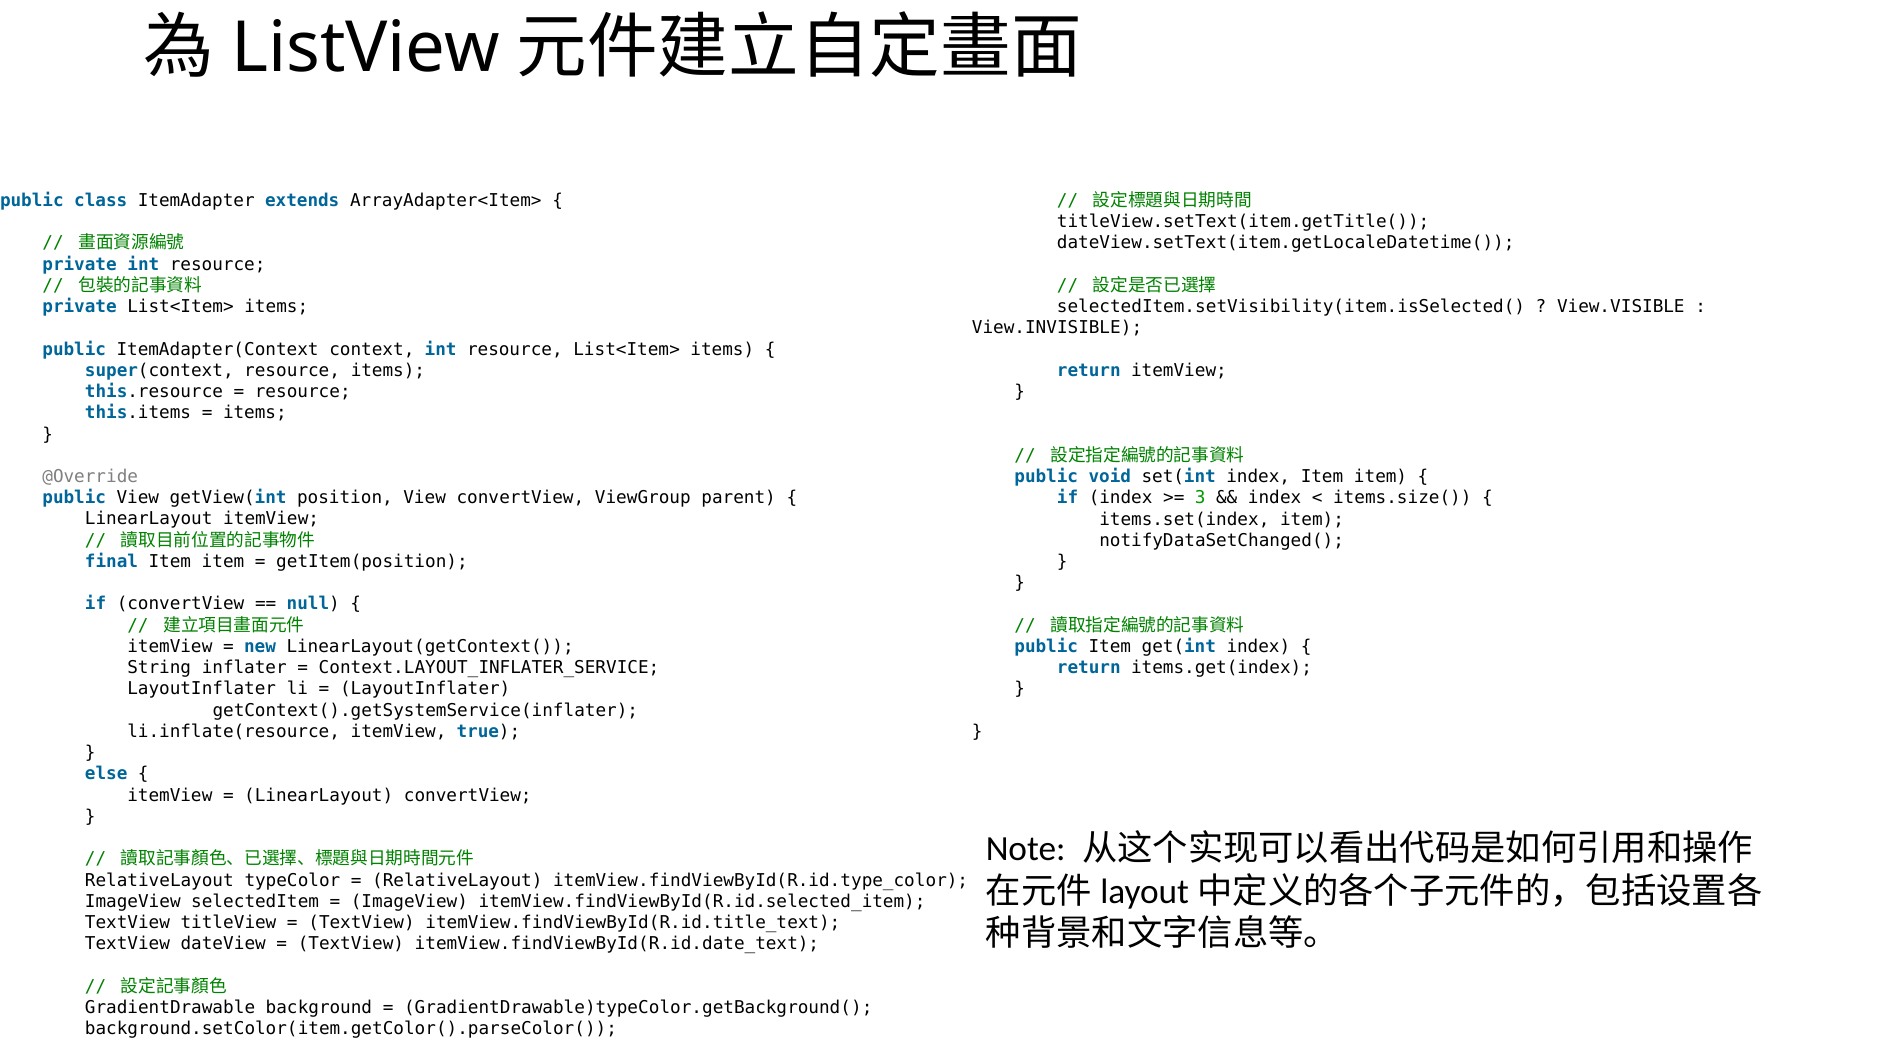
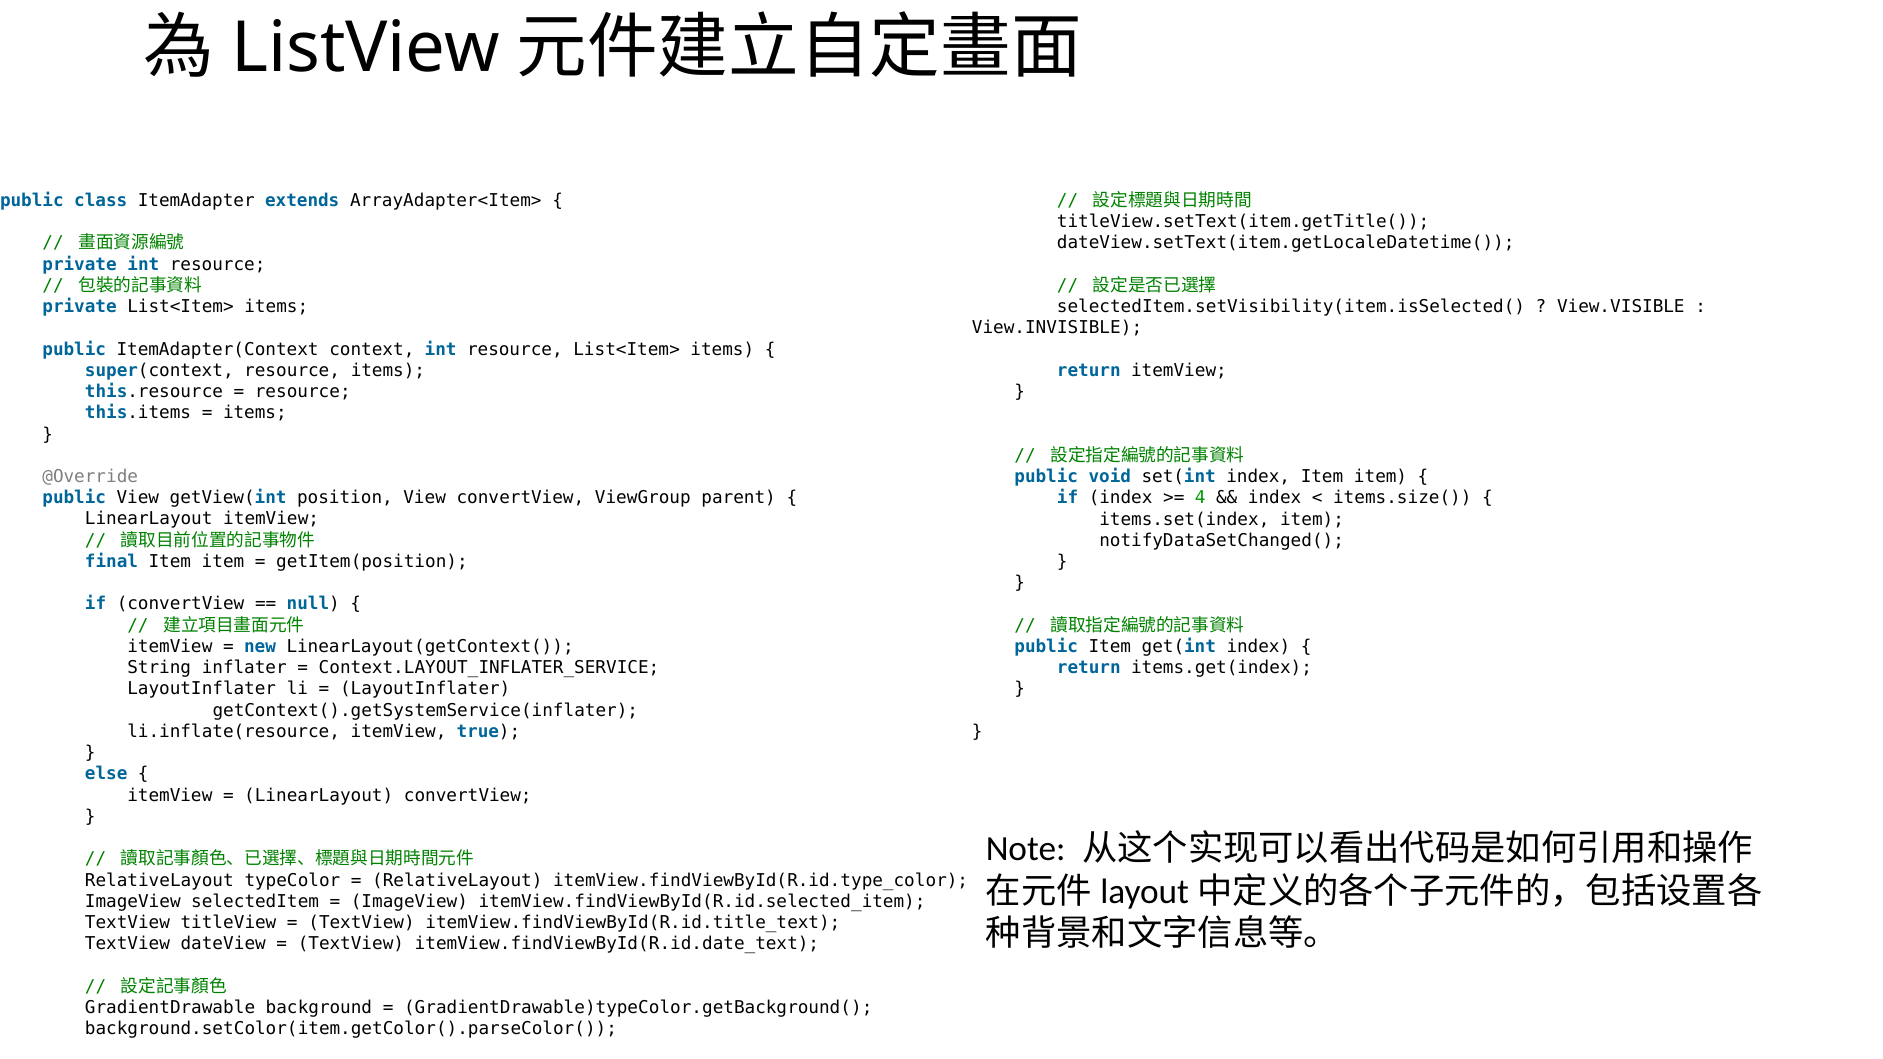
3: 3 -> 4 (1200, 498)
